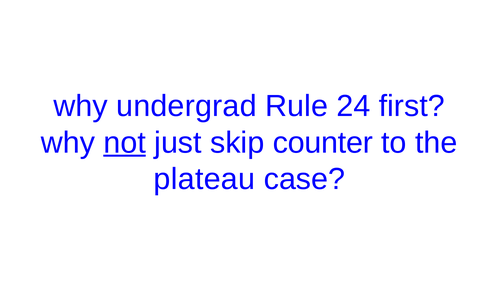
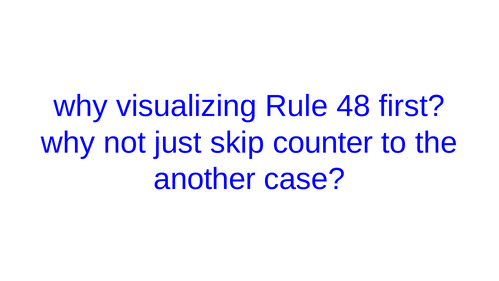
undergrad: undergrad -> visualizing (187, 106)
24: 24 -> 48 (353, 106)
not underline: present -> none (125, 142)
plateau: plateau -> another (205, 179)
